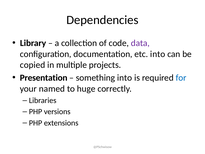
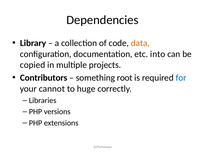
data colour: purple -> orange (140, 43)
Presentation: Presentation -> Contributors (44, 78)
something into: into -> root (125, 78)
named: named -> cannot (52, 89)
